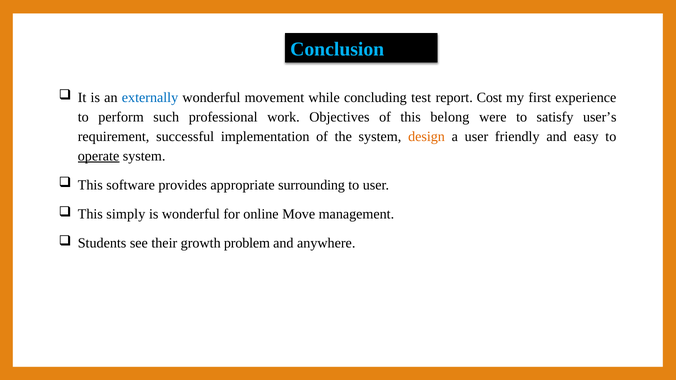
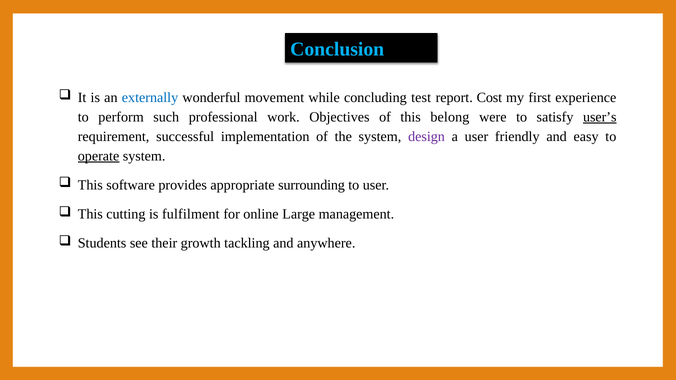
user’s underline: none -> present (600, 117)
design colour: orange -> purple (427, 137)
simply: simply -> cutting (126, 214)
is wonderful: wonderful -> fulfilment (191, 214)
Move: Move -> Large (299, 214)
problem: problem -> tackling (247, 243)
